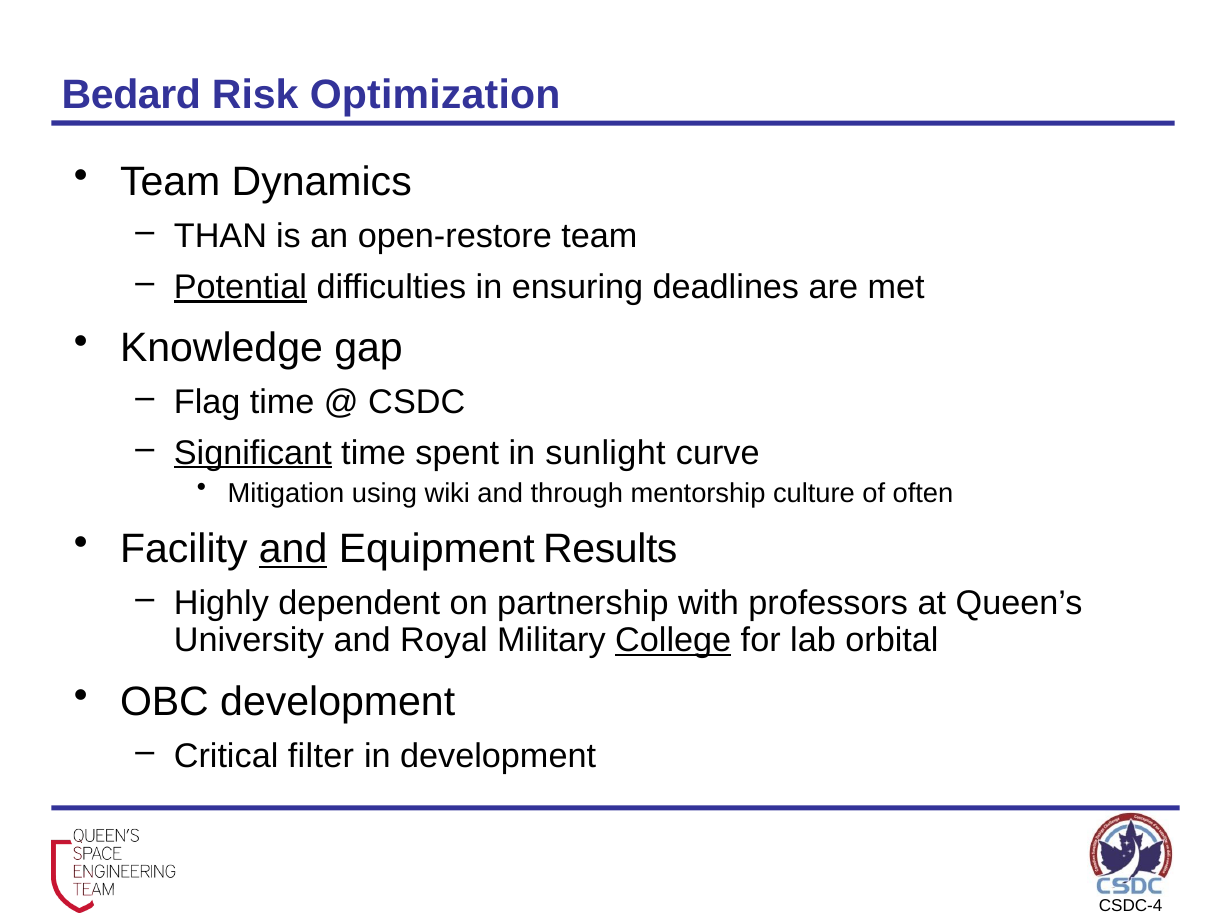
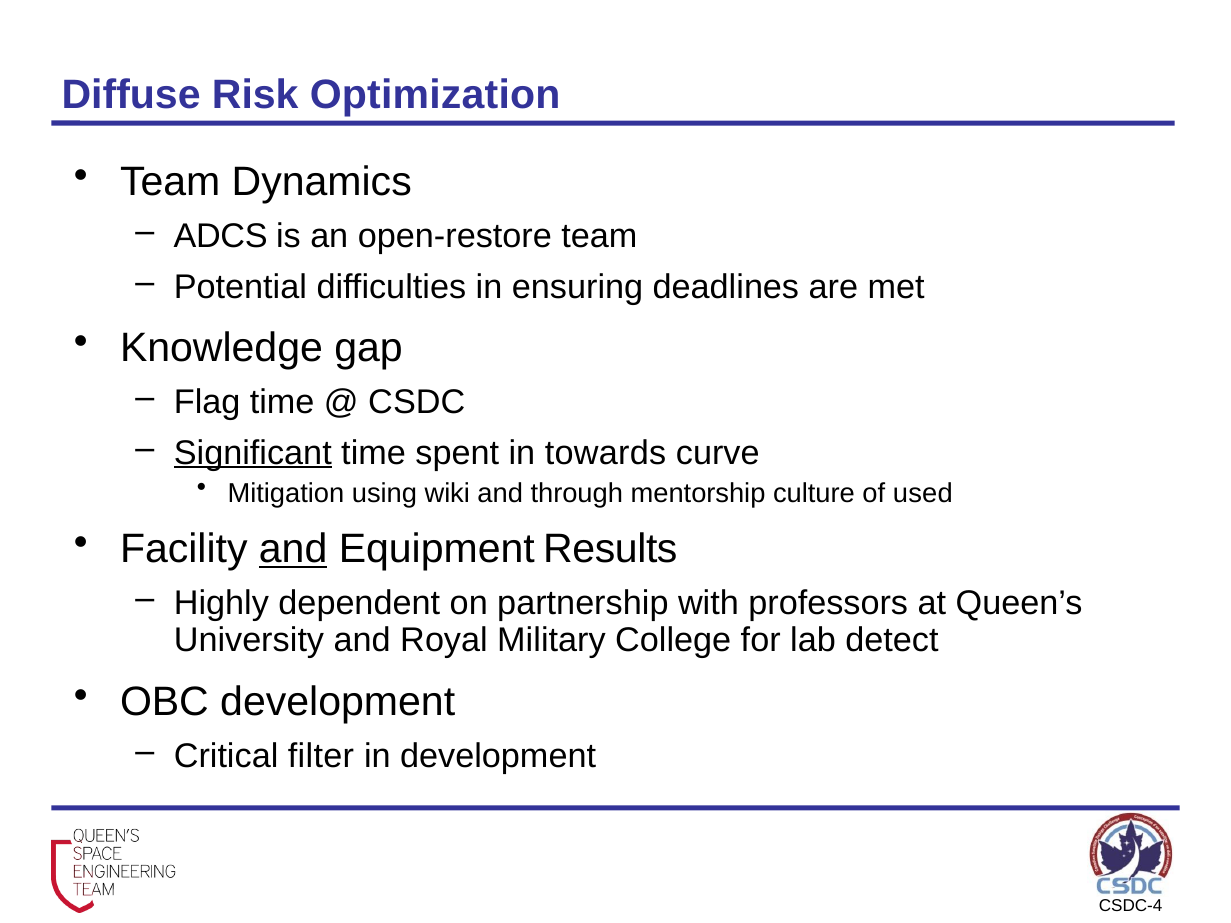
Bedard: Bedard -> Diffuse (131, 95)
THAN: THAN -> ADCS (221, 236)
Potential underline: present -> none (240, 287)
sunlight: sunlight -> towards (605, 453)
often: often -> used (923, 493)
College underline: present -> none (673, 641)
orbital: orbital -> detect (892, 641)
